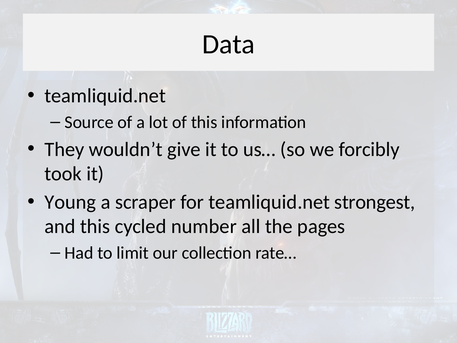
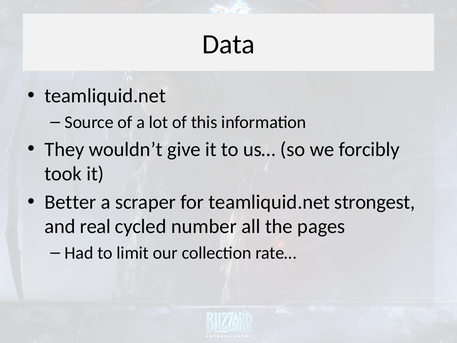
Young: Young -> Better (70, 202)
and this: this -> real (95, 226)
